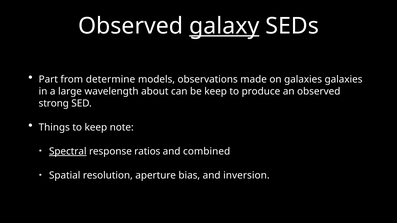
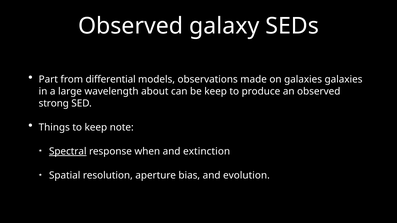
galaxy underline: present -> none (224, 26)
determine: determine -> differential (111, 80)
ratios: ratios -> when (147, 152)
combined: combined -> extinction (207, 152)
inversion: inversion -> evolution (246, 176)
